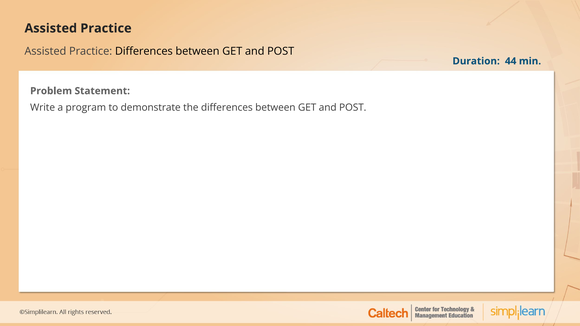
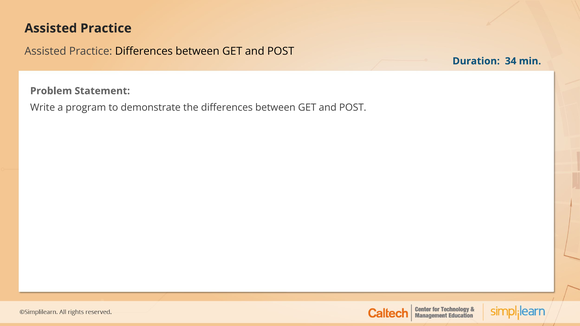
44: 44 -> 34 (511, 61)
